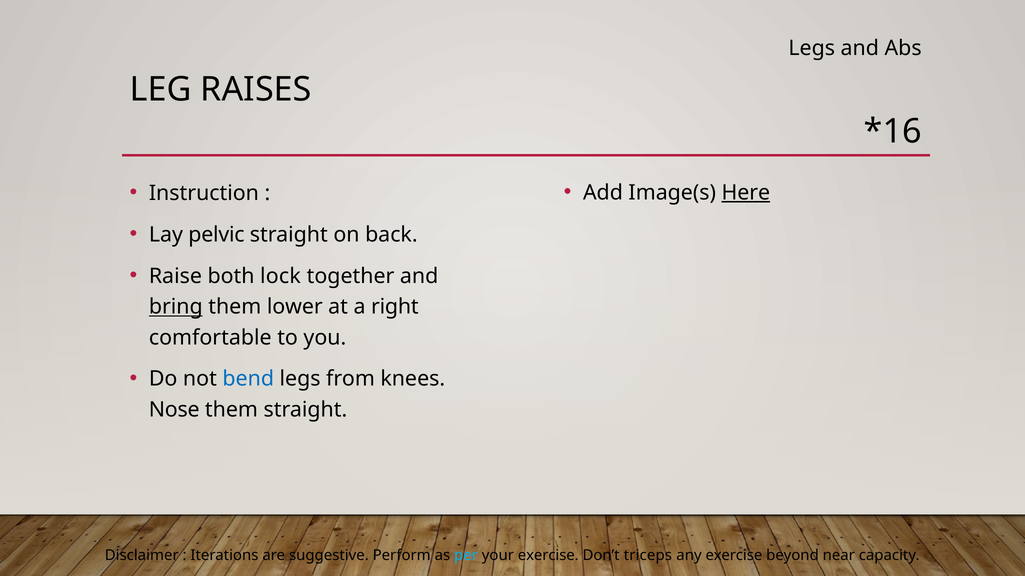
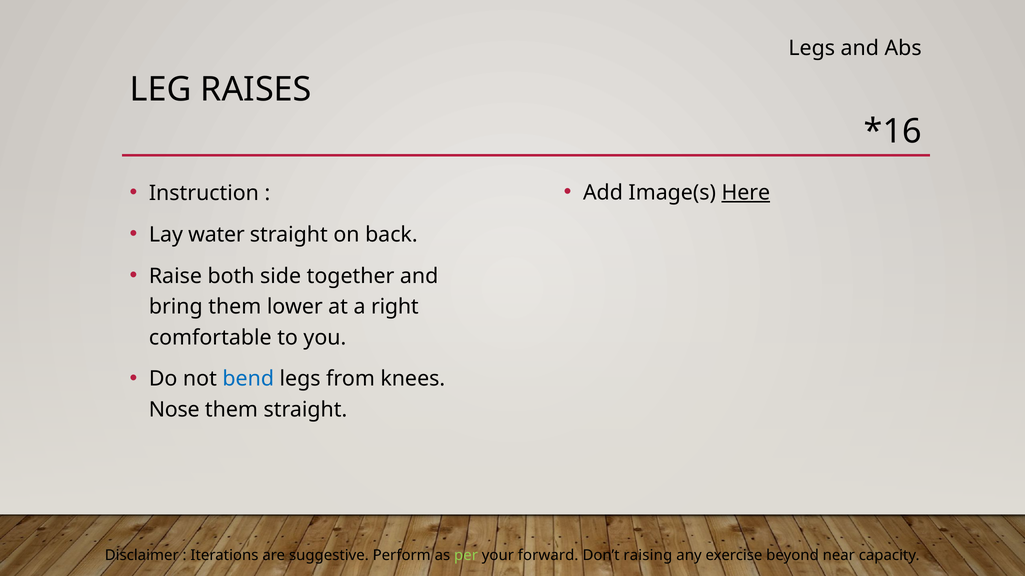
pelvic: pelvic -> water (216, 235)
lock: lock -> side (281, 276)
bring underline: present -> none (176, 307)
per colour: light blue -> light green (466, 556)
your exercise: exercise -> forward (548, 556)
triceps: triceps -> raising (648, 556)
